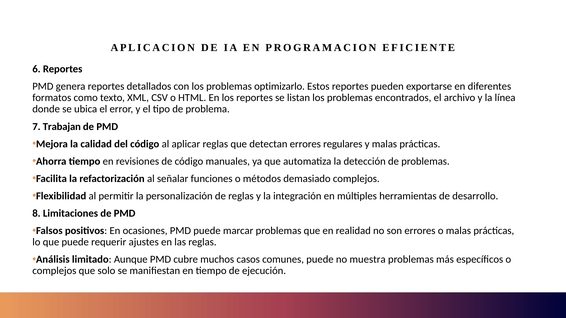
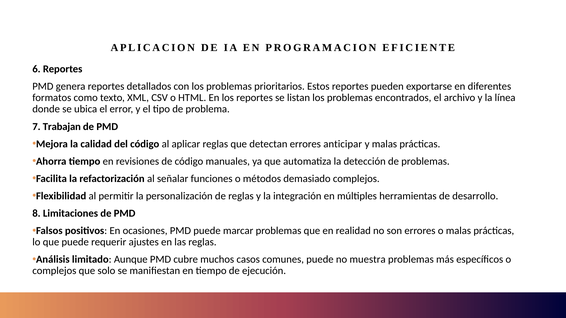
optimizarlo: optimizarlo -> prioritarios (279, 86)
regulares: regulares -> anticipar (343, 144)
